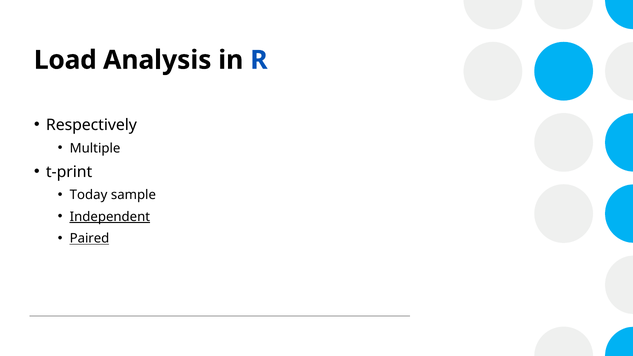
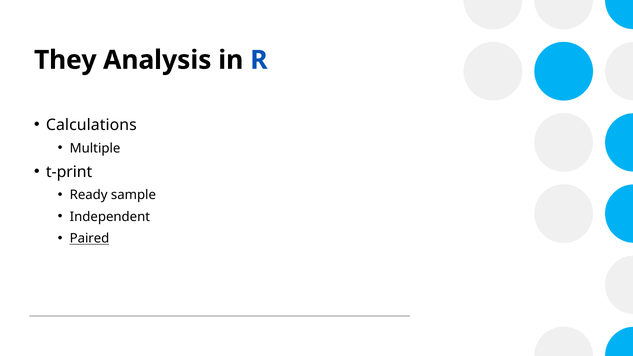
Load: Load -> They (65, 60)
Respectively: Respectively -> Calculations (91, 125)
Today: Today -> Ready (89, 195)
Independent underline: present -> none (110, 217)
